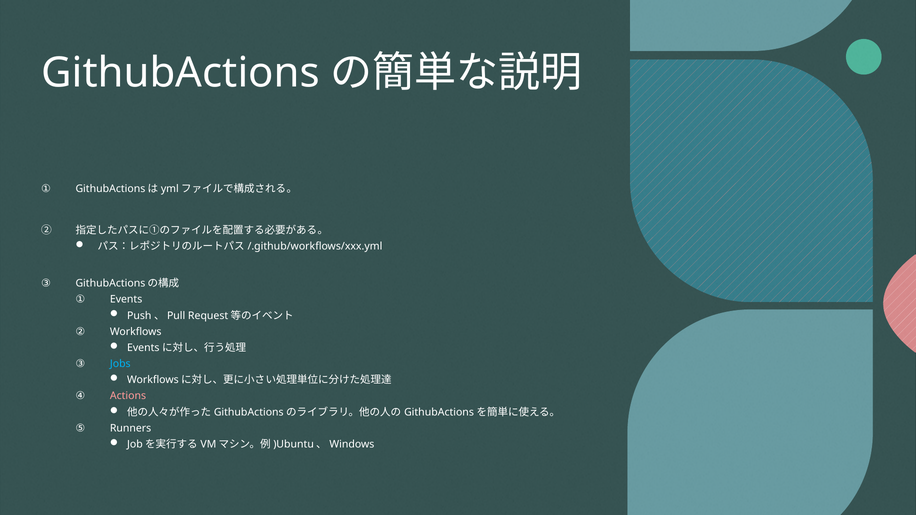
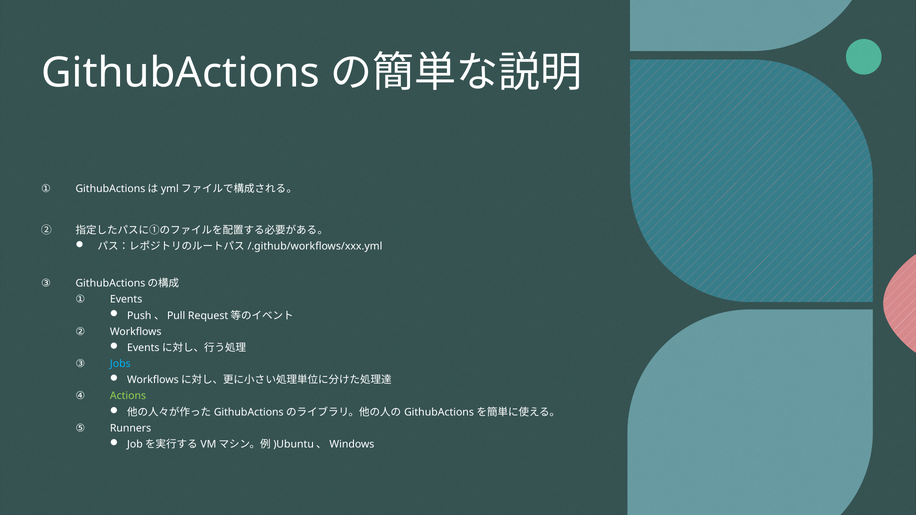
Actions colour: pink -> light green (128, 396)
